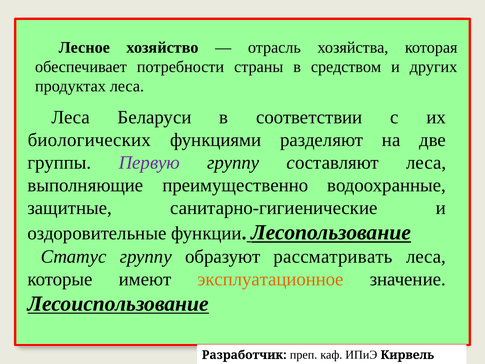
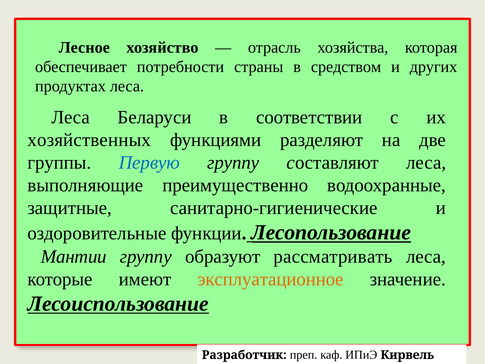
биологических: биологических -> хозяйственных (89, 140)
Первую colour: purple -> blue (149, 163)
Статус: Статус -> Мантии (74, 256)
